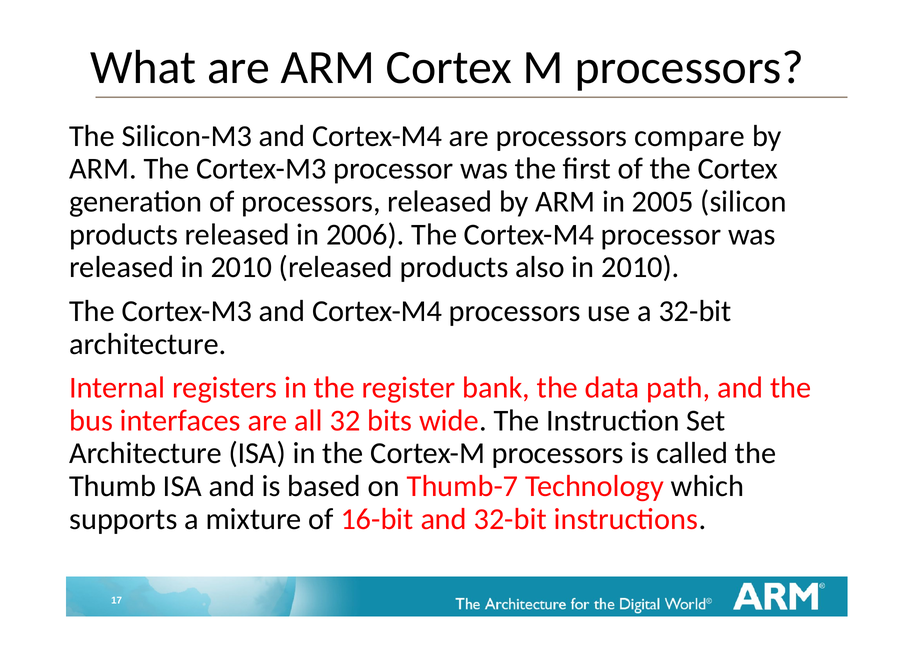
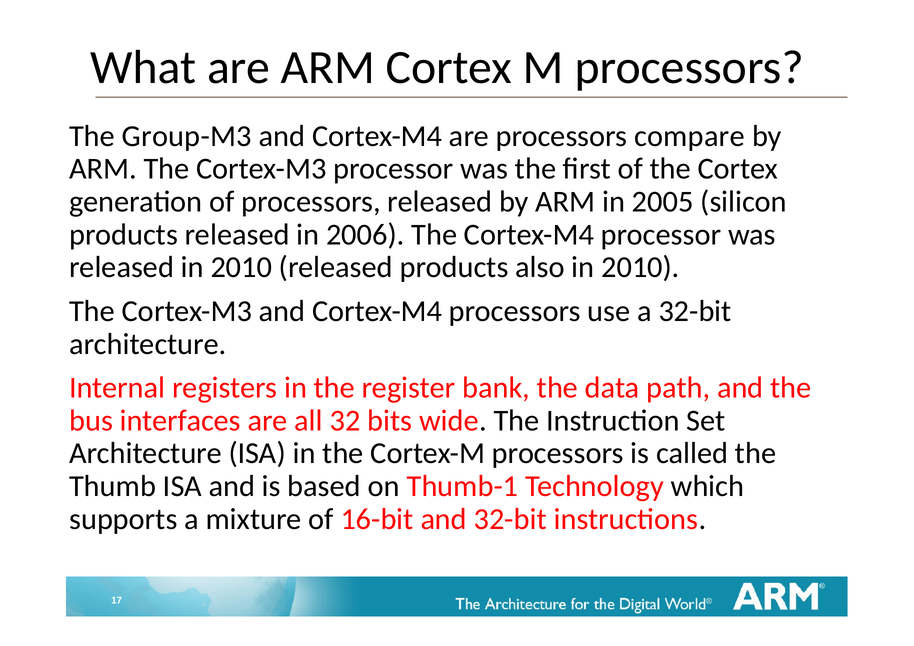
Silicon-M3: Silicon-M3 -> Group-M3 (187, 136)
Thumb-7: Thumb-7 -> Thumb-1 (463, 486)
